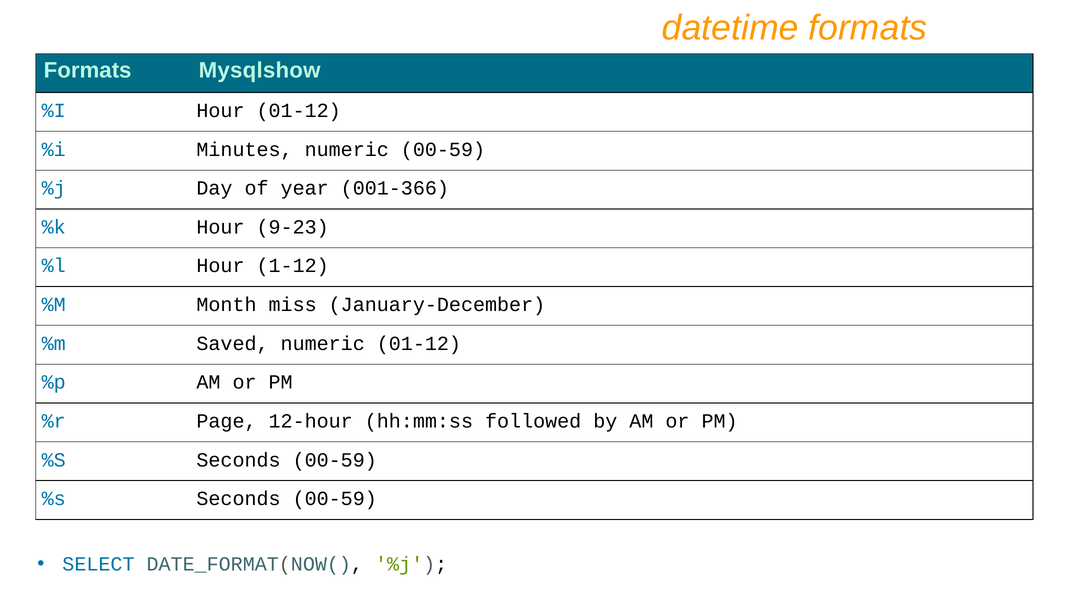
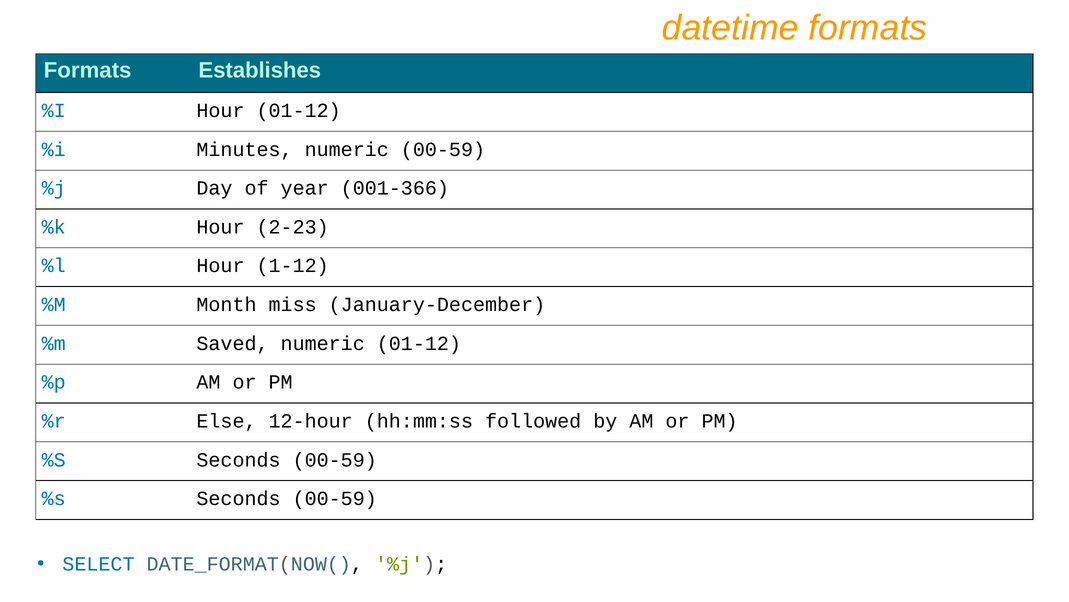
Mysqlshow: Mysqlshow -> Establishes (260, 70)
9-23: 9-23 -> 2-23 (293, 227)
Page: Page -> Else (226, 421)
